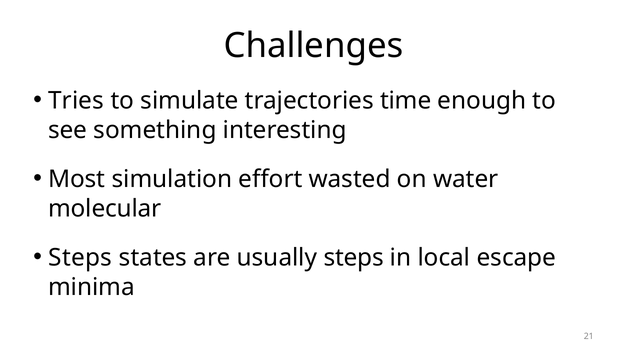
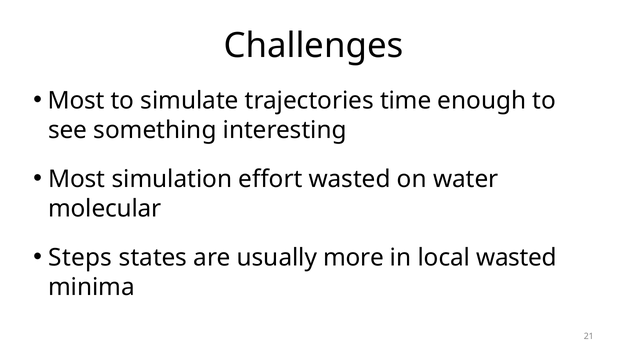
Tries: Tries -> Most (76, 101)
usually steps: steps -> more (354, 257)
local escape: escape -> wasted (517, 257)
